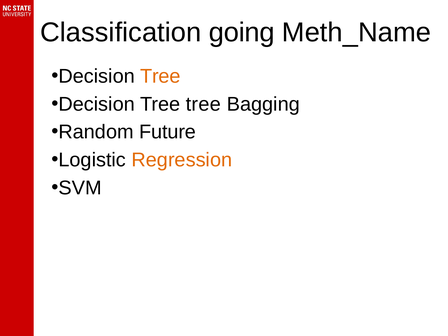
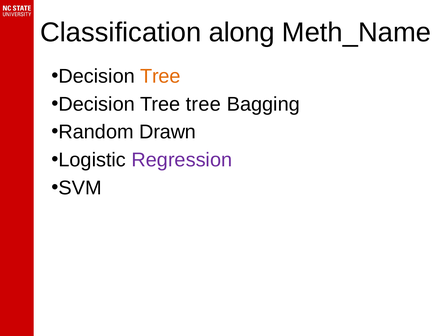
going: going -> along (242, 32)
Future: Future -> Drawn (168, 132)
Regression colour: orange -> purple (182, 160)
